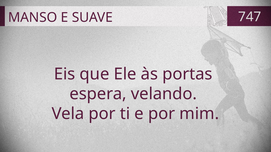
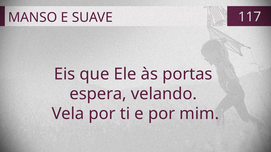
747: 747 -> 117 (250, 17)
